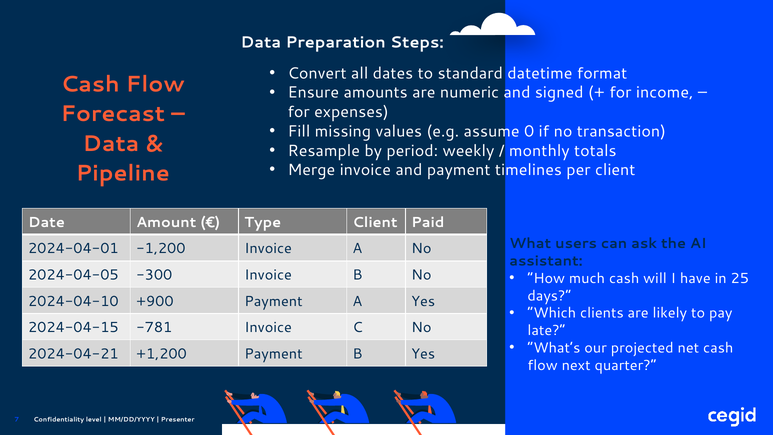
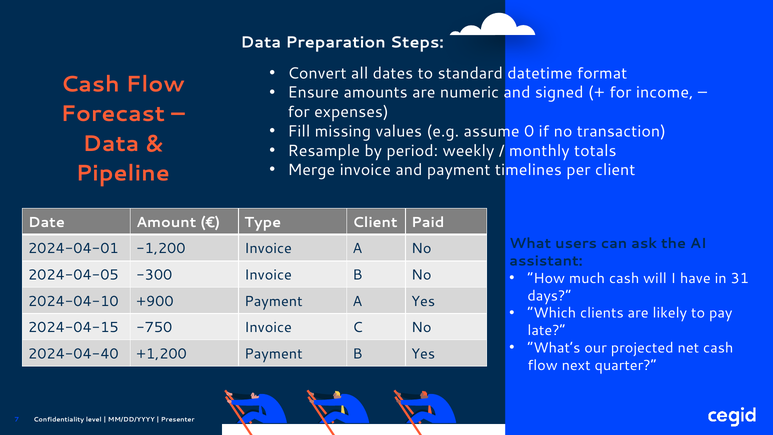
25: 25 -> 31 (740, 278)
-781: -781 -> -750 (154, 327)
2024-04-21: 2024-04-21 -> 2024-04-40 (73, 354)
